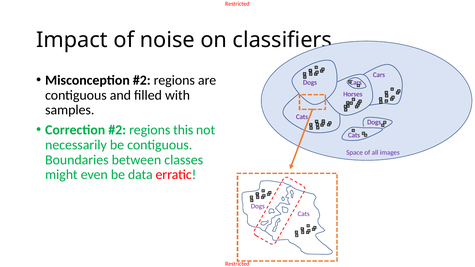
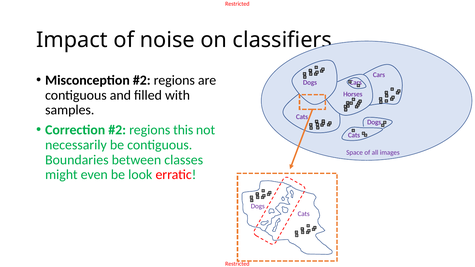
data: data -> look (140, 175)
